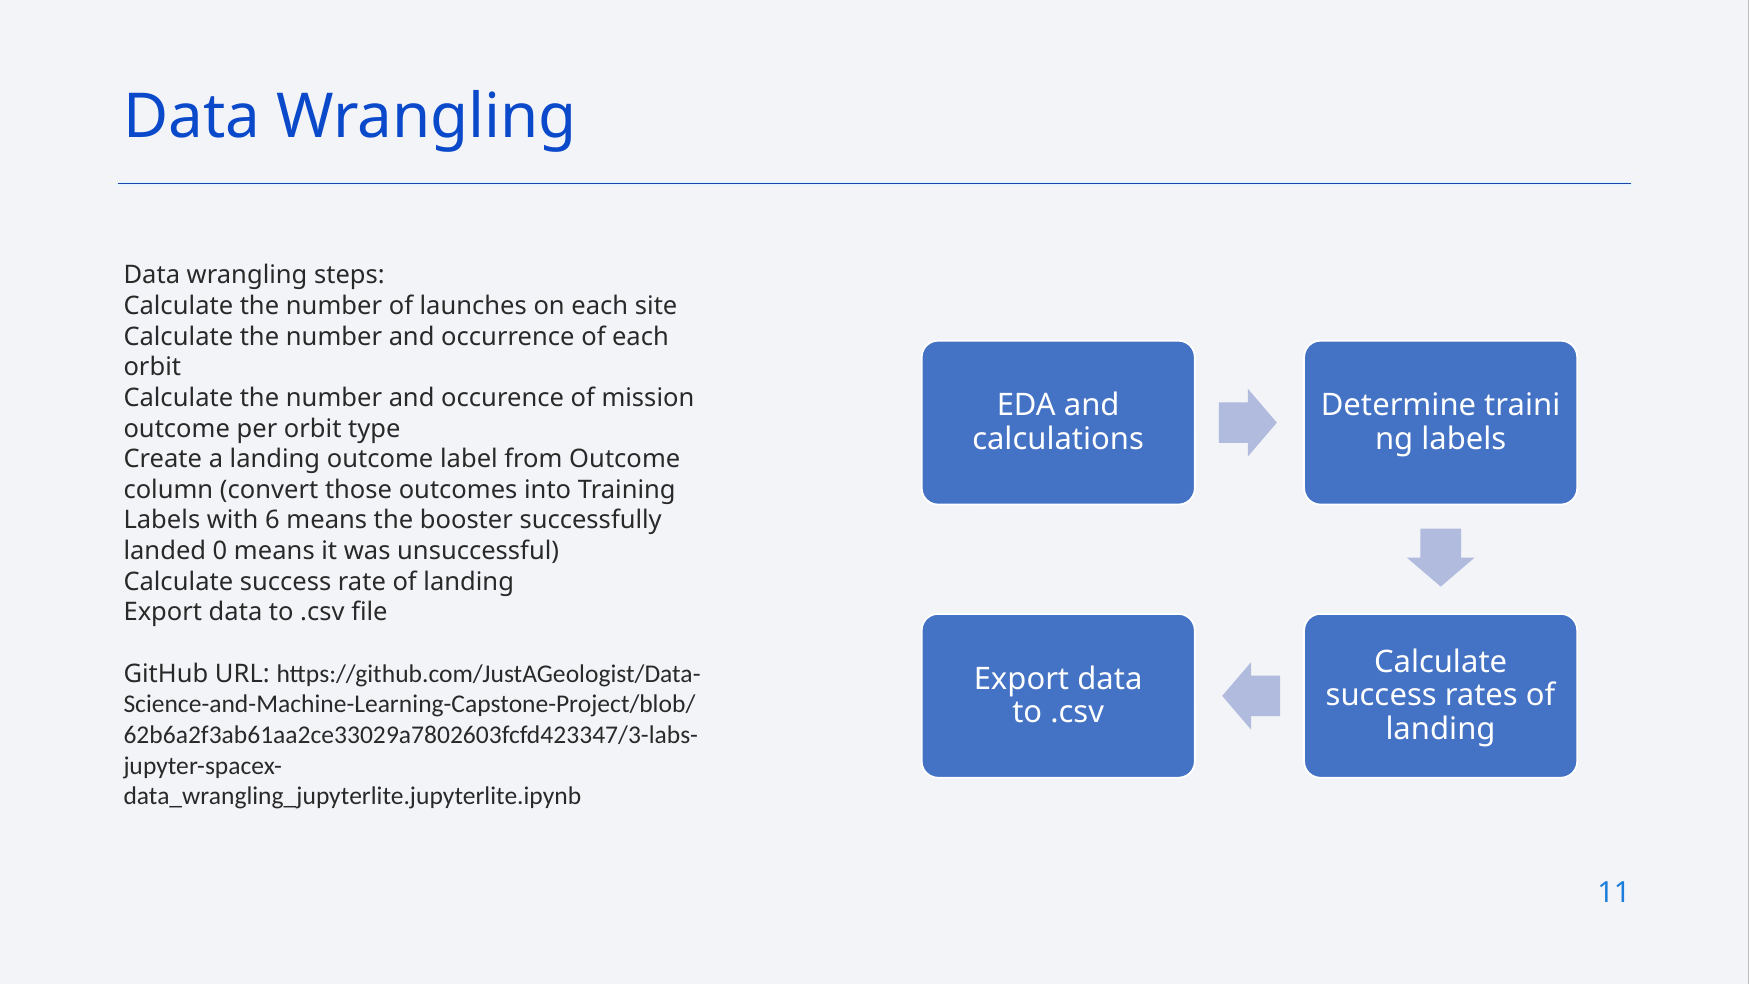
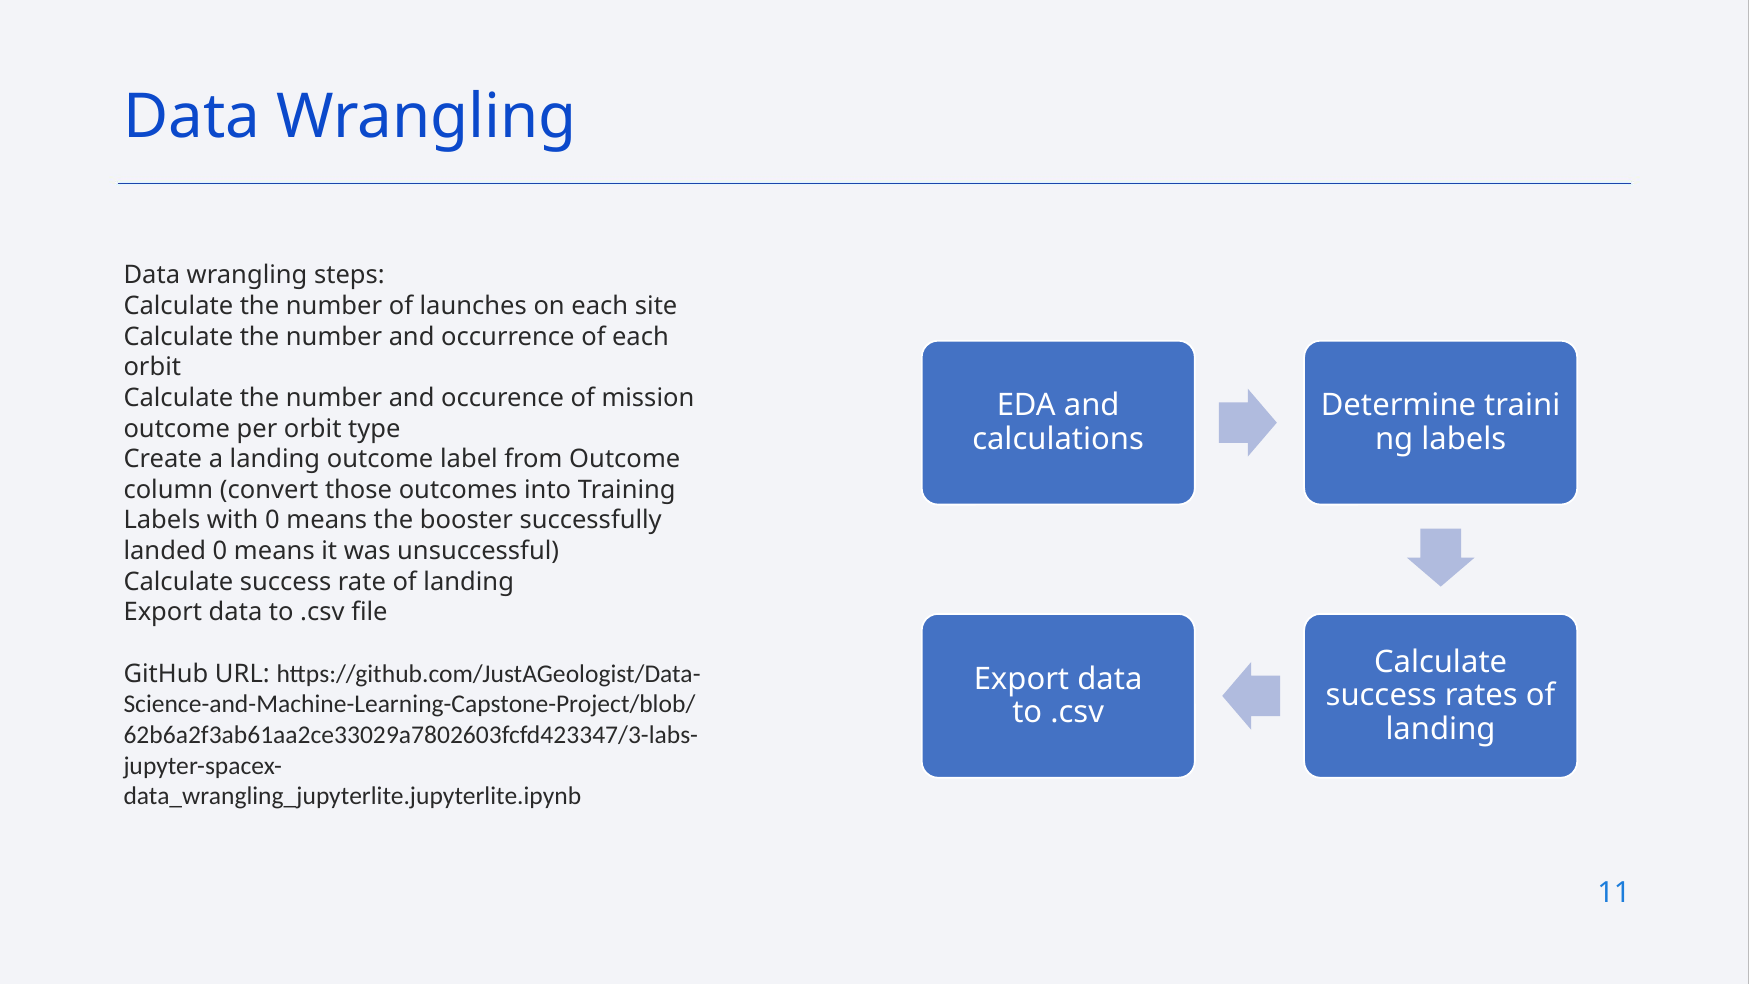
with 6: 6 -> 0 (272, 520)
